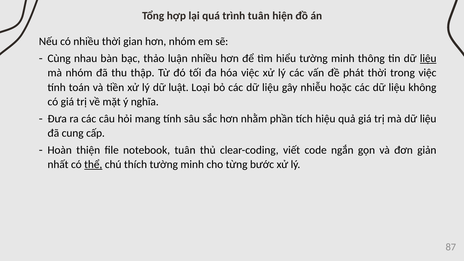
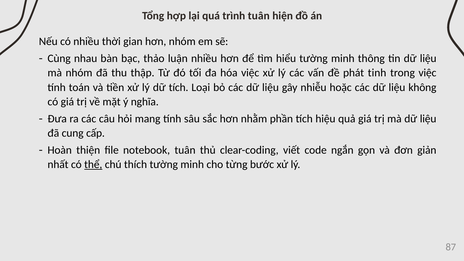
liệu underline: present -> none (428, 58)
phát thời: thời -> tinh (377, 73)
dữ luật: luật -> tích (179, 87)
